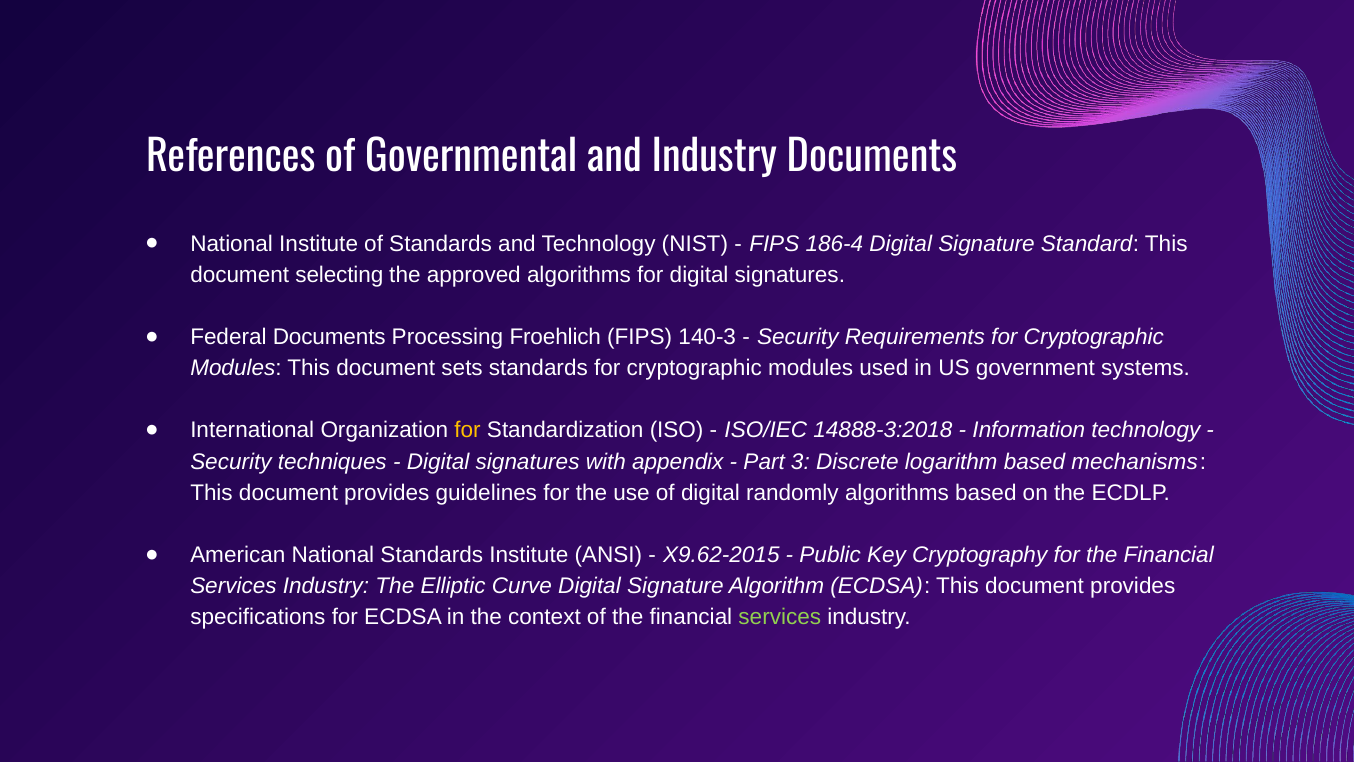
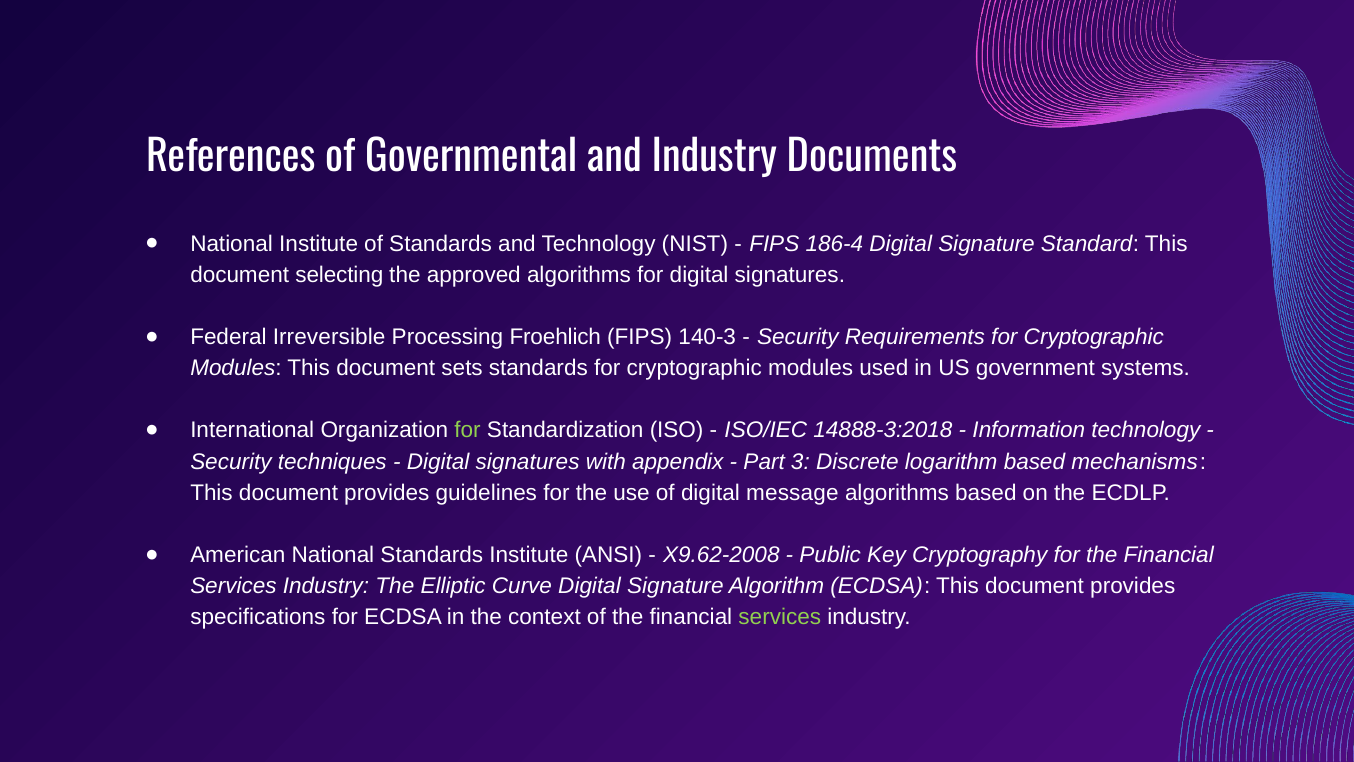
Federal Documents: Documents -> Irreversible (329, 337)
for colour: yellow -> light green (467, 430)
randomly: randomly -> message (792, 493)
X9.62-2015: X9.62-2015 -> X9.62-2008 (721, 555)
